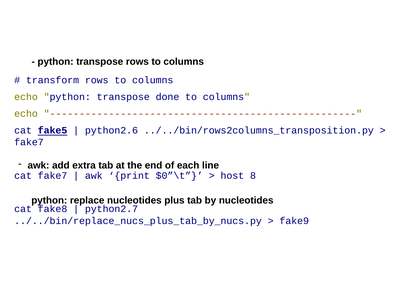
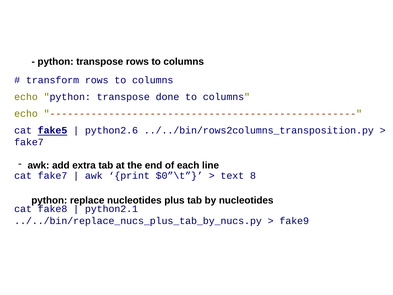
host: host -> text (232, 175)
python2.7: python2.7 -> python2.1 (111, 209)
